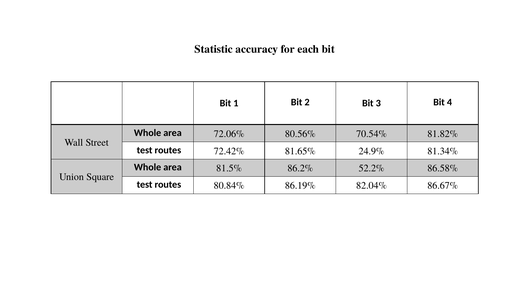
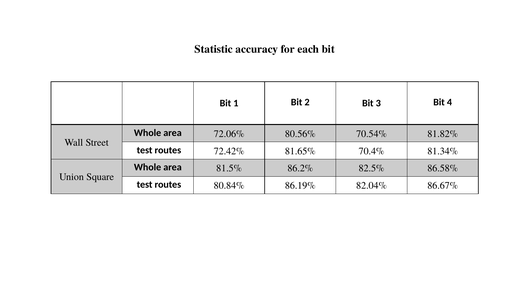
24.9%: 24.9% -> 70.4% (371, 151)
52.2%: 52.2% -> 82.5% (371, 169)
